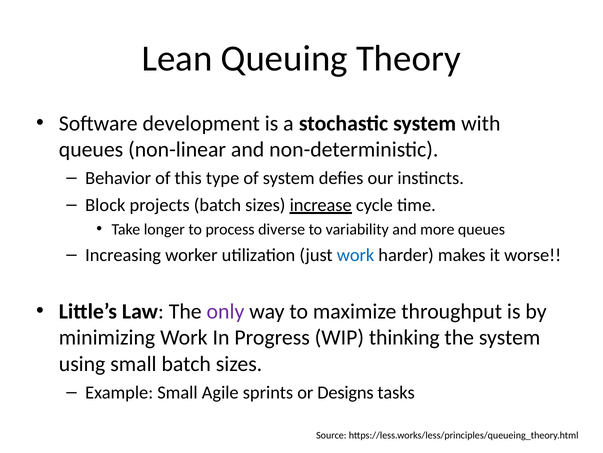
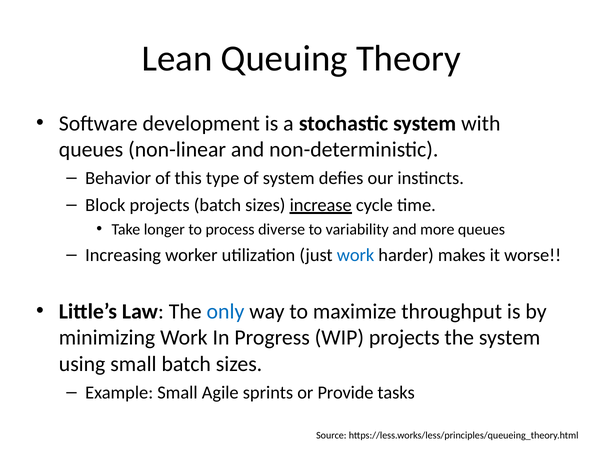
only colour: purple -> blue (225, 311)
WIP thinking: thinking -> projects (404, 337)
Designs: Designs -> Provide (345, 392)
